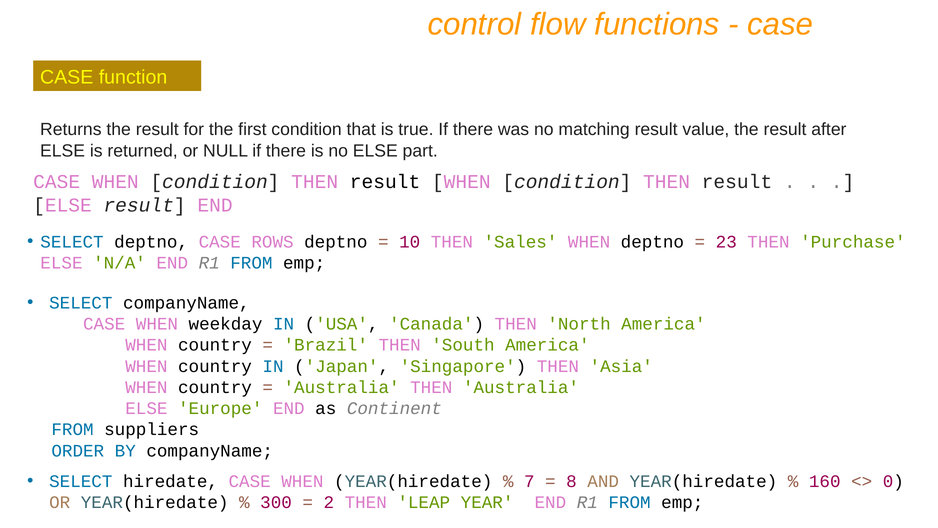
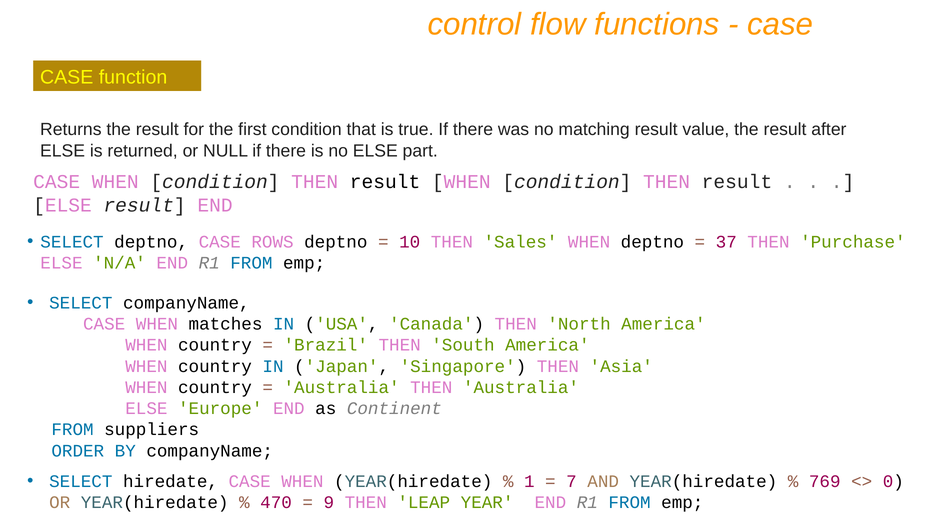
23: 23 -> 37 (726, 242)
weekday: weekday -> matches (226, 324)
7: 7 -> 1 (529, 481)
8: 8 -> 7 (572, 481)
160: 160 -> 769 (825, 481)
300: 300 -> 470 (276, 502)
2: 2 -> 9 (329, 502)
